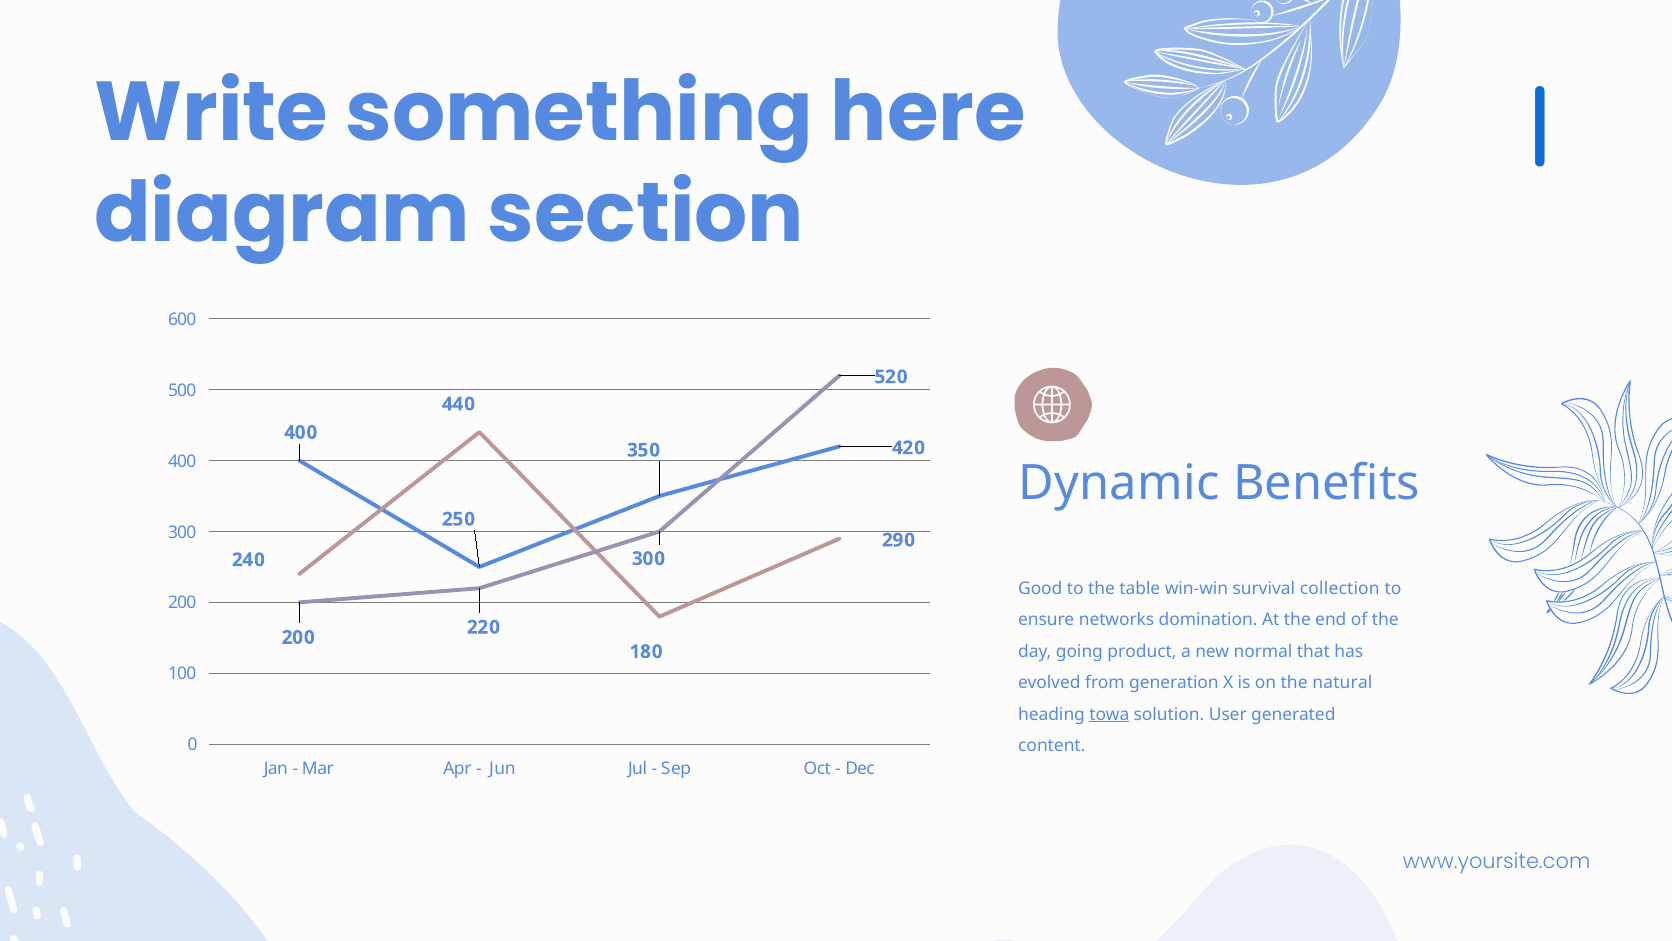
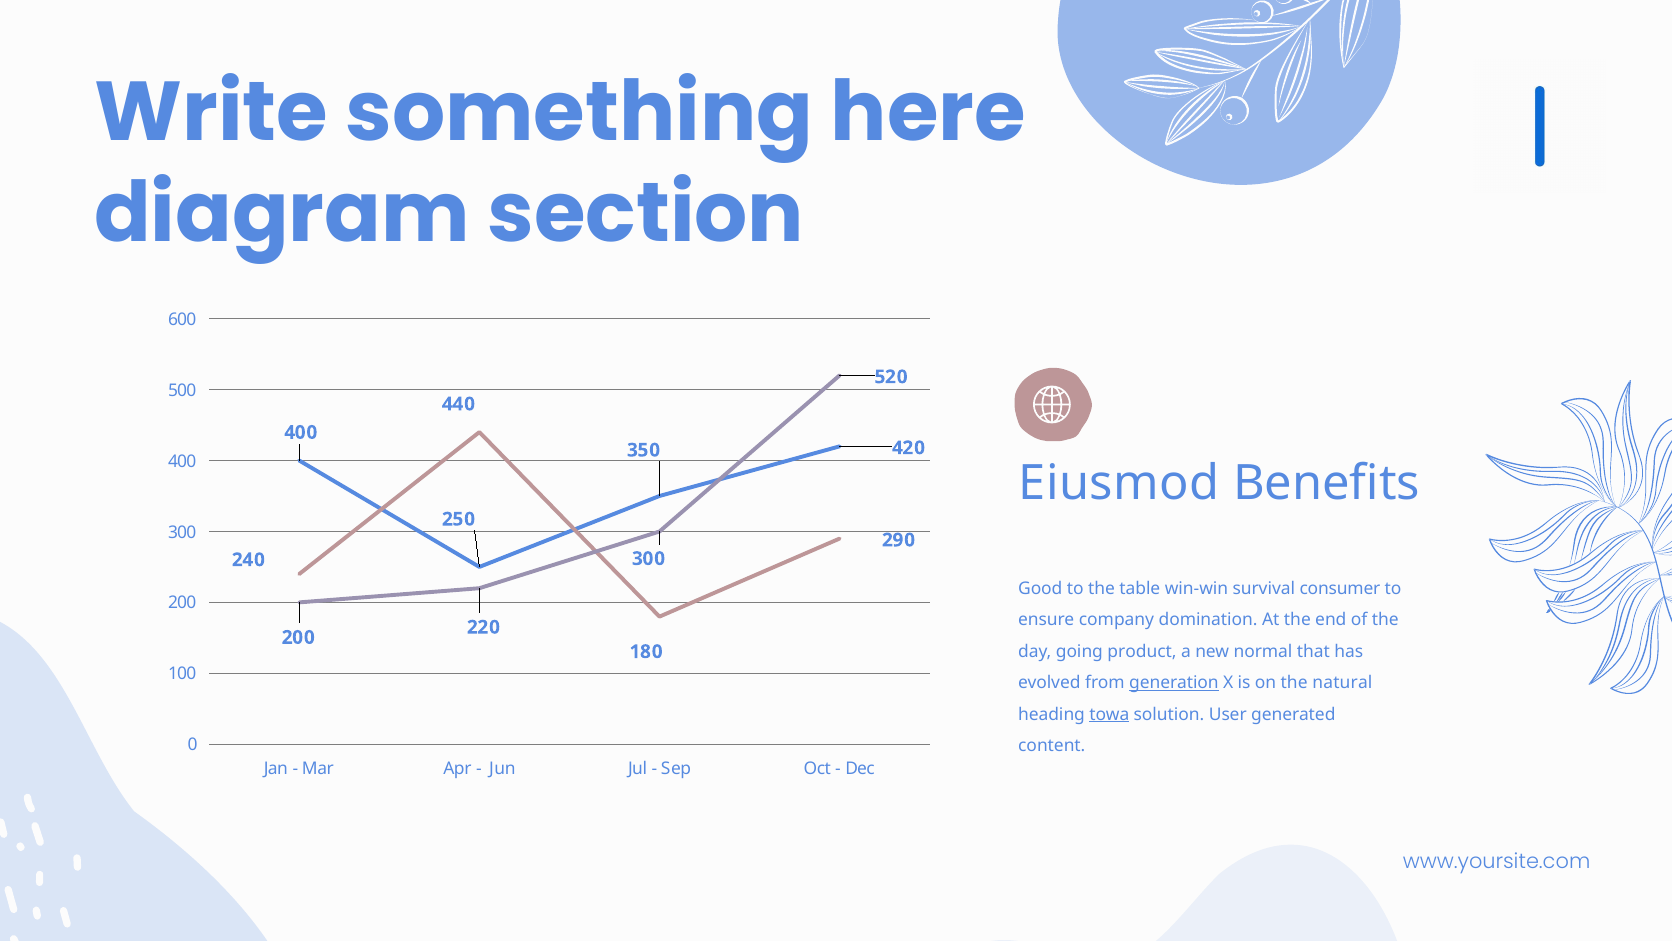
Dynamic: Dynamic -> Eiusmod (1119, 483)
collection: collection -> consumer (1340, 588)
networks: networks -> company (1116, 620)
generation underline: none -> present (1174, 683)
